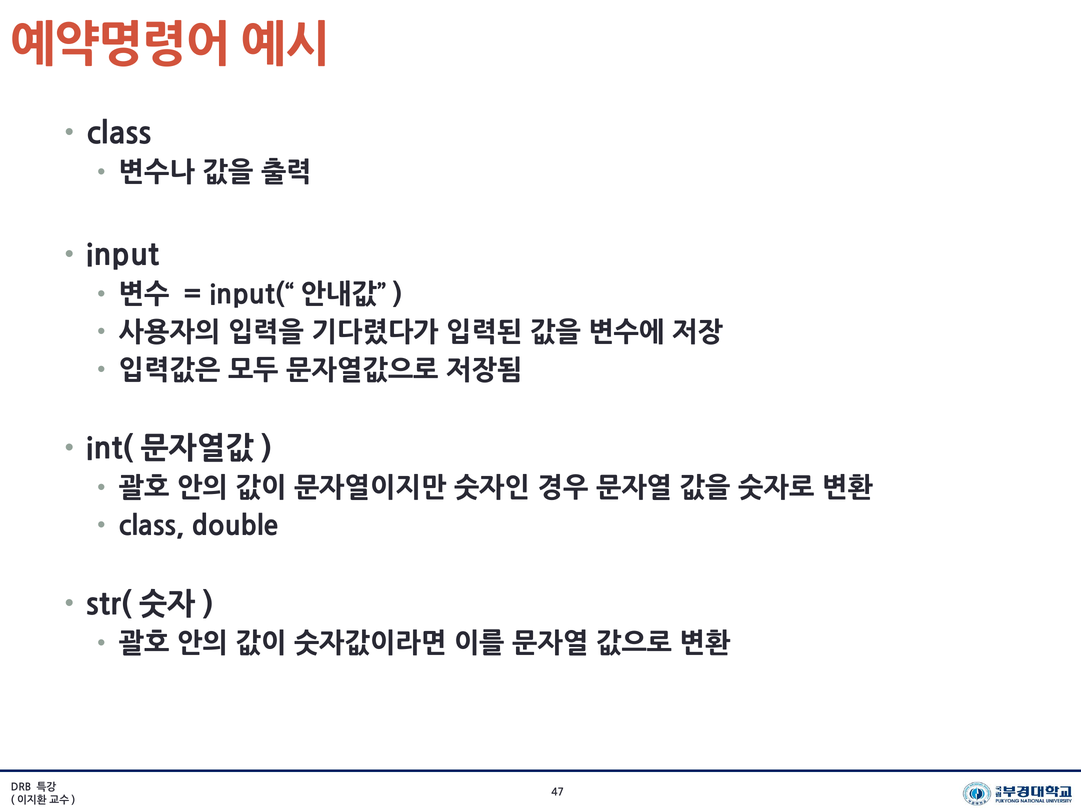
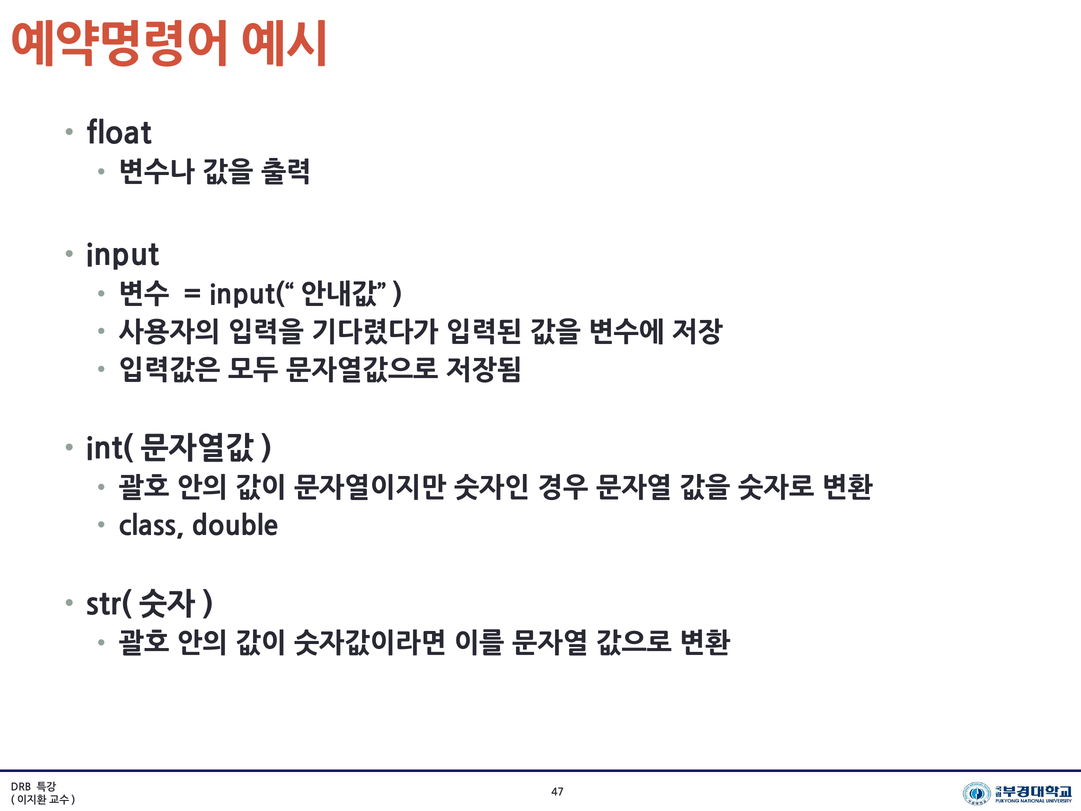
class: class -> float (119, 134)
